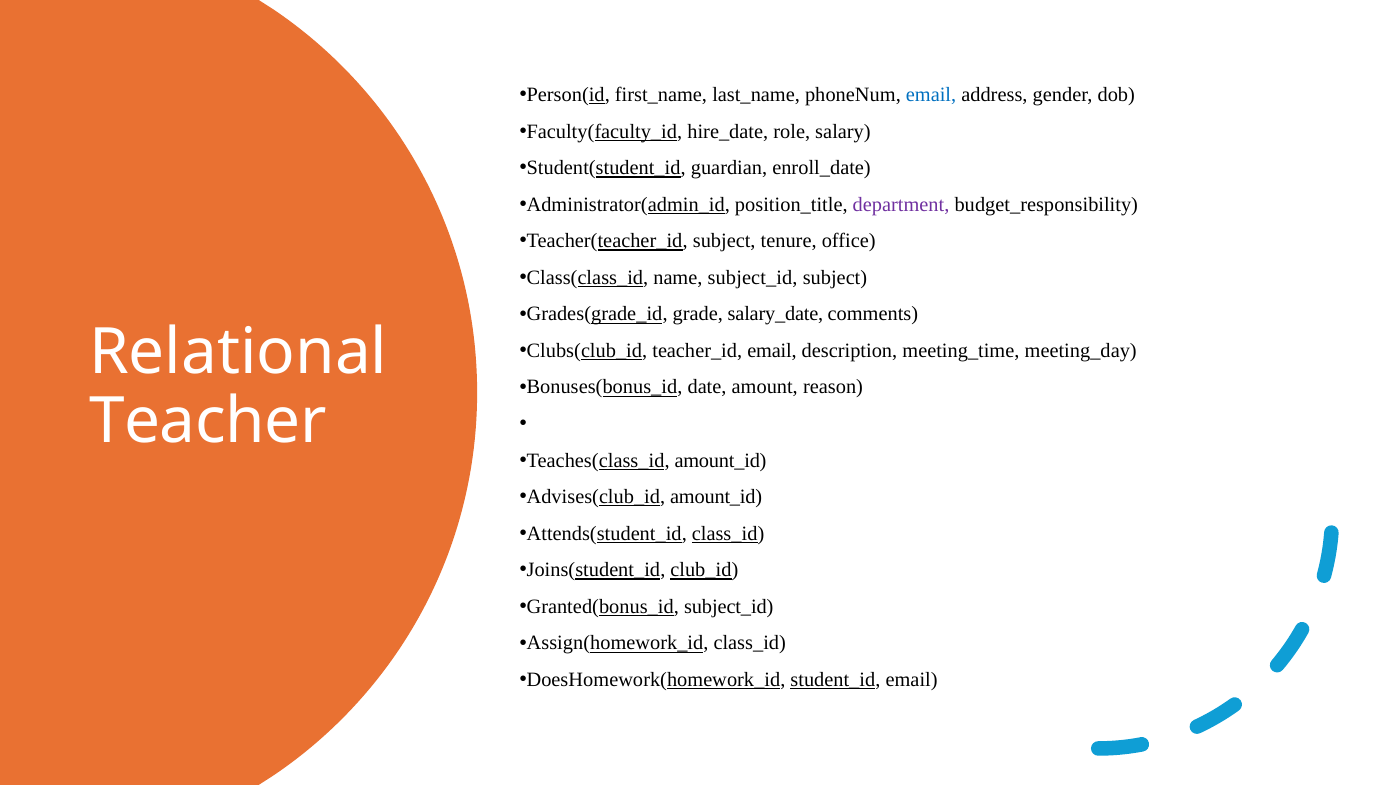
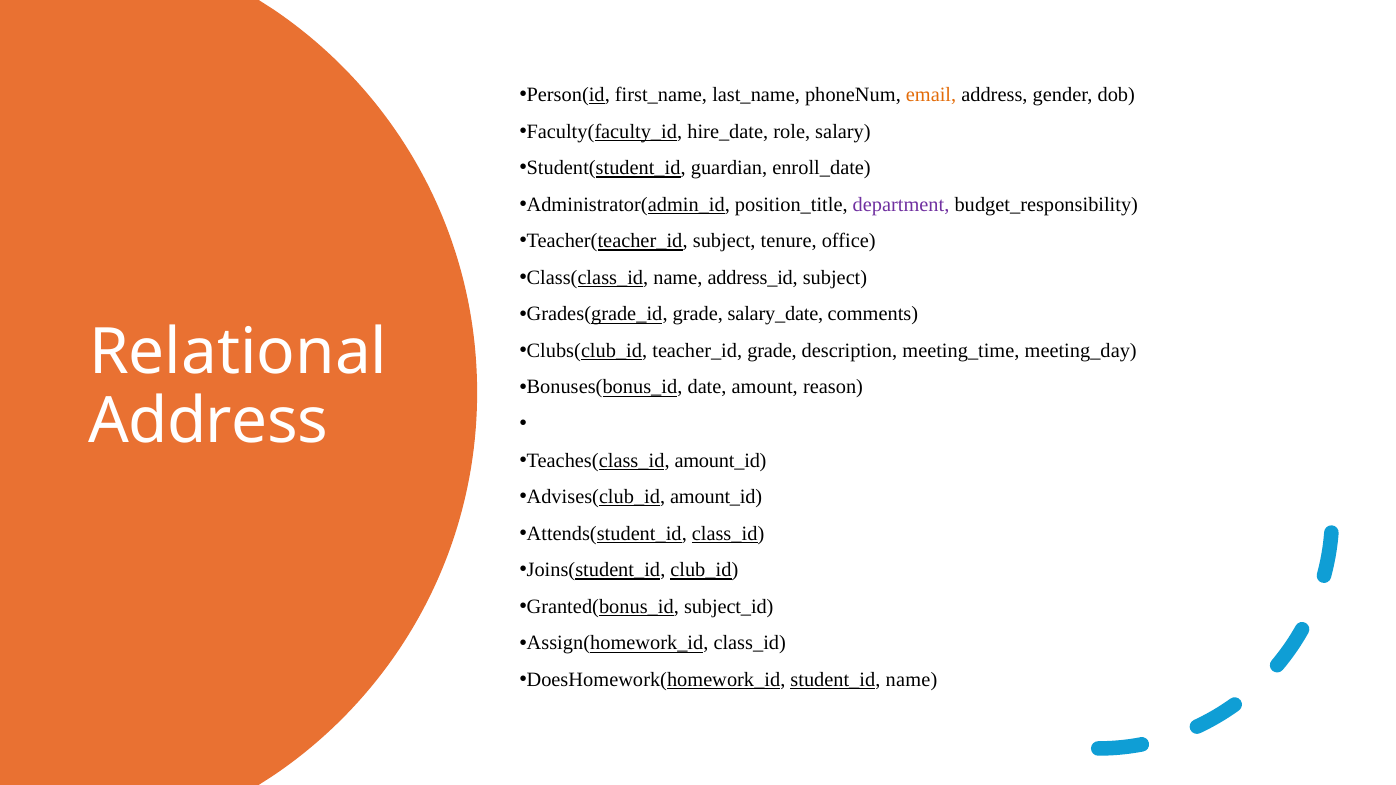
email colour: blue -> orange (931, 95)
name subject_id: subject_id -> address_id (753, 278)
teacher_id email: email -> grade (772, 351)
Teacher: Teacher -> Address (208, 422)
student_id email: email -> name (912, 680)
